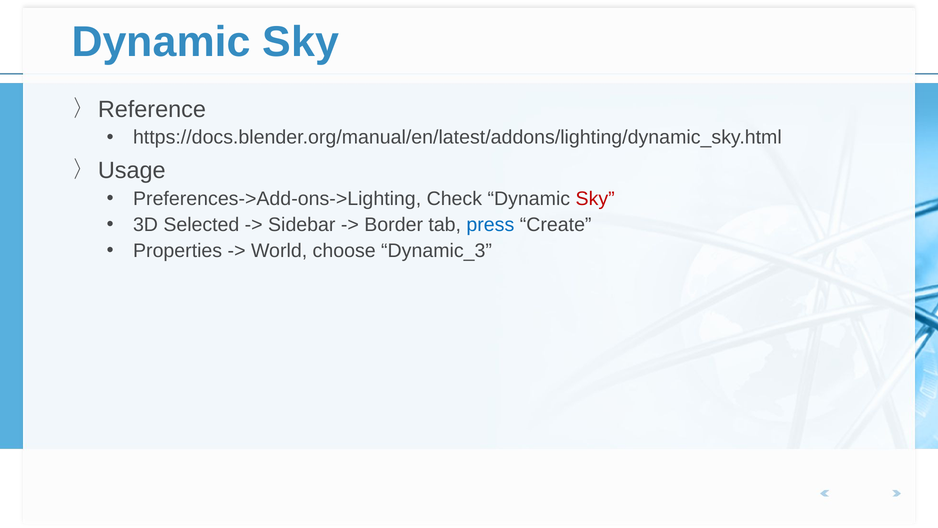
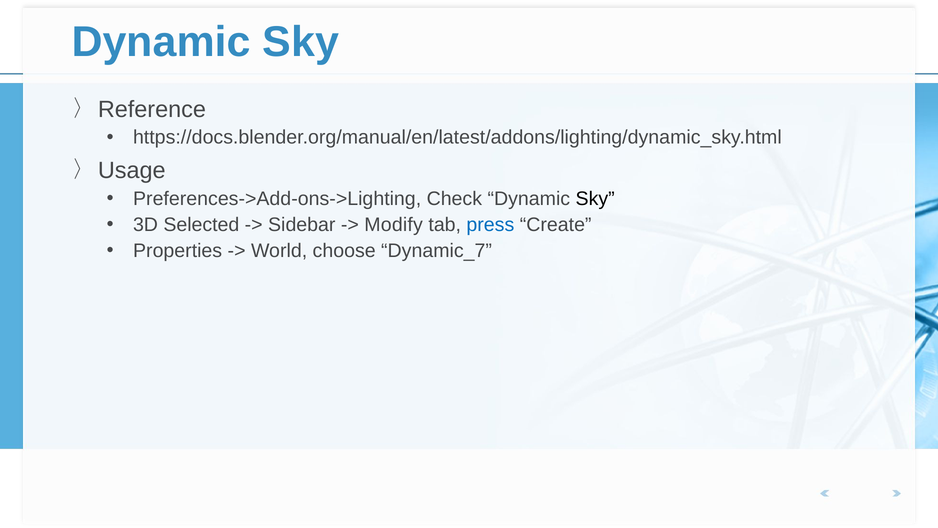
Sky colour: red -> black (595, 198)
Border: Border -> Modify (394, 224)
Dynamic_3: Dynamic_3 -> Dynamic_7 (437, 250)
